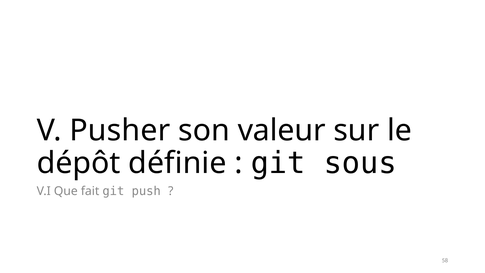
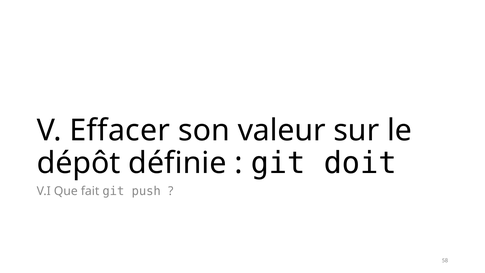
Pusher: Pusher -> Effacer (120, 130)
sous: sous -> doit (360, 163)
